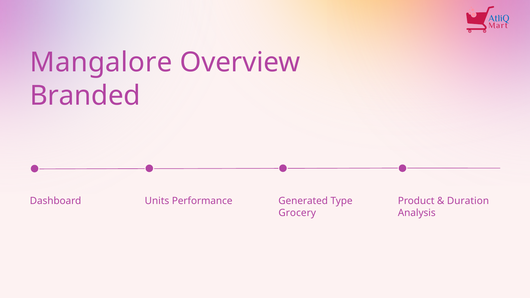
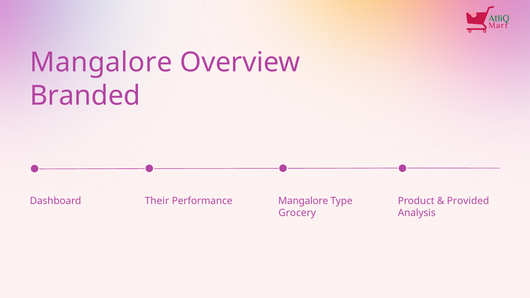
AtliQ colour: blue -> green (499, 18)
Units: Units -> Their (157, 201)
Performance Generated: Generated -> Mangalore (303, 201)
Duration: Duration -> Provided (468, 201)
